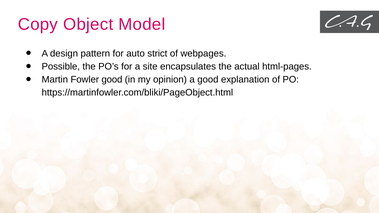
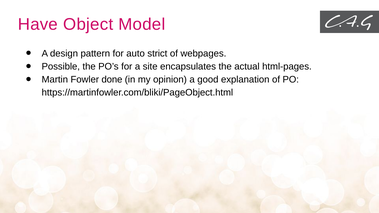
Copy: Copy -> Have (38, 24)
Fowler good: good -> done (112, 80)
